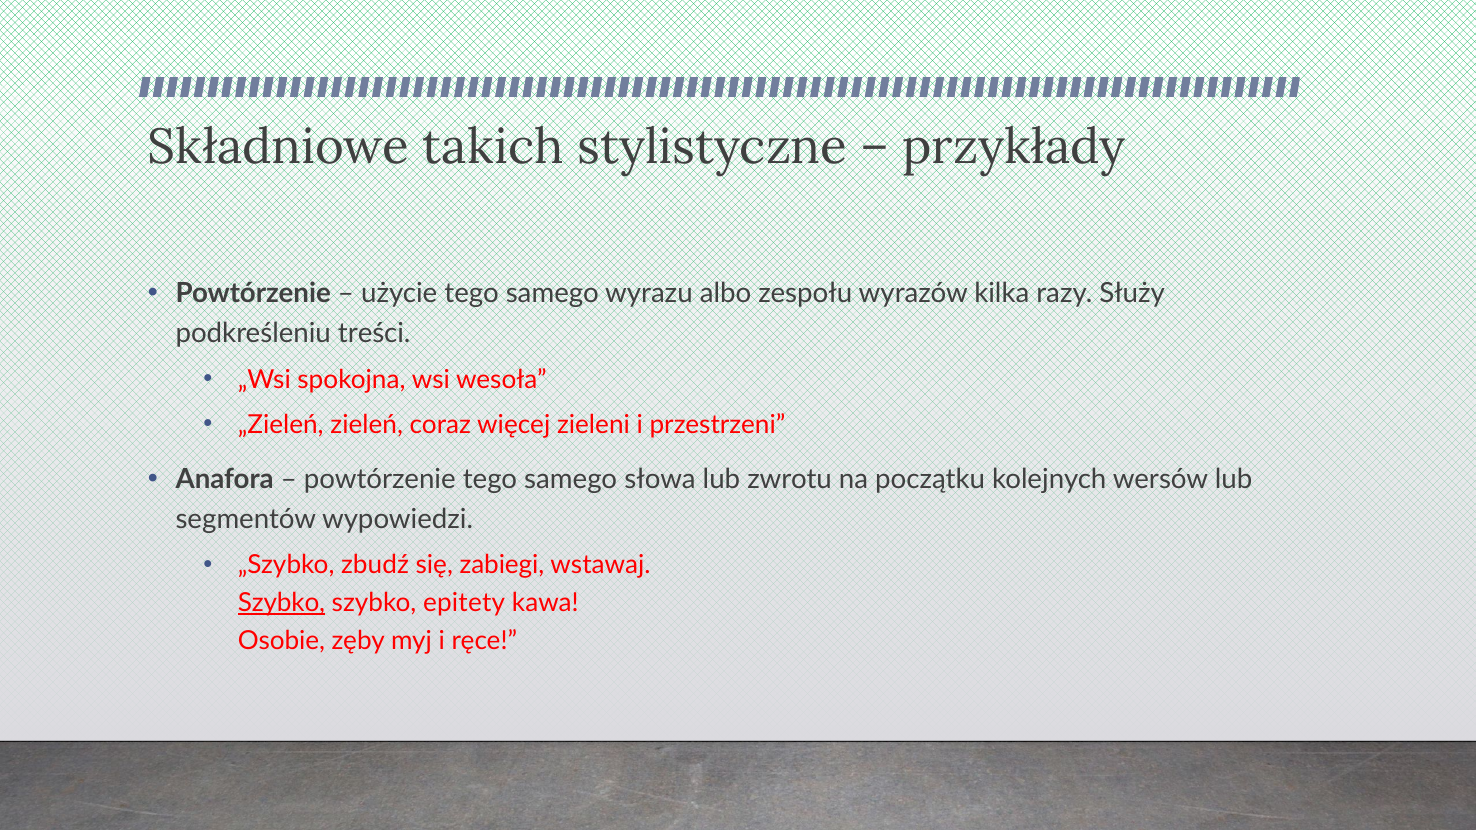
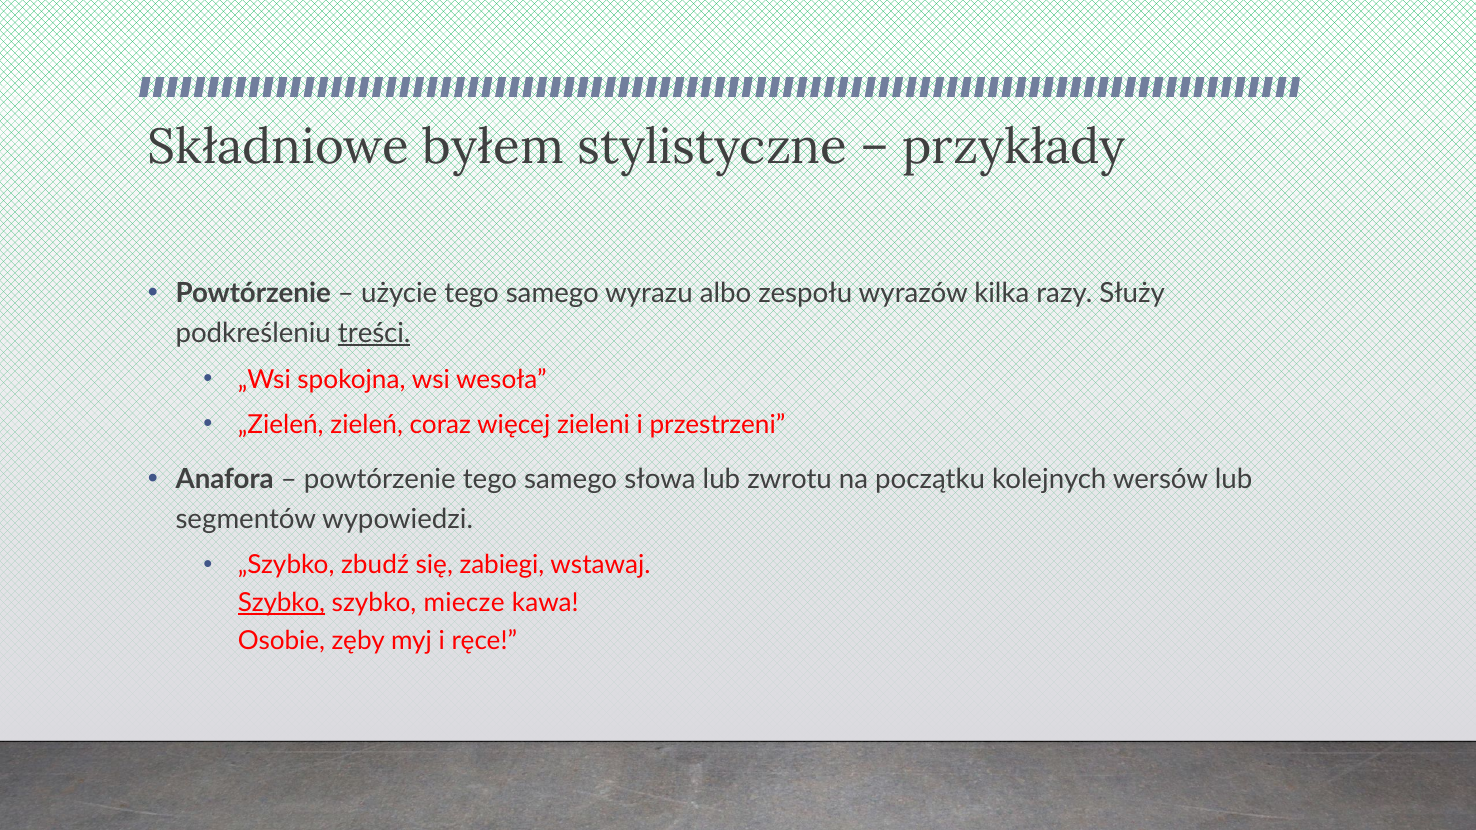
takich: takich -> byłem (493, 147)
treści underline: none -> present (374, 333)
epitety: epitety -> miecze (464, 603)
